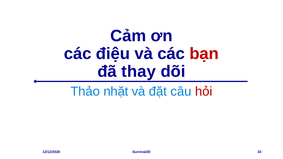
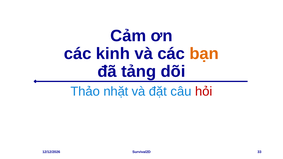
điệu: điệu -> kinh (113, 54)
bạn colour: red -> orange (204, 54)
thay: thay -> tảng (139, 72)
